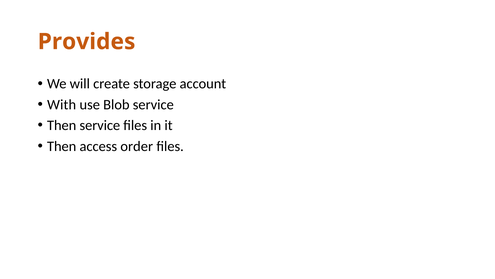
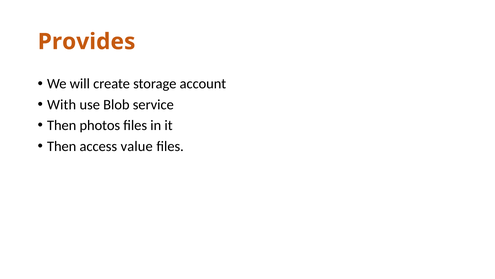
Then service: service -> photos (100, 125)
order: order -> value (137, 146)
